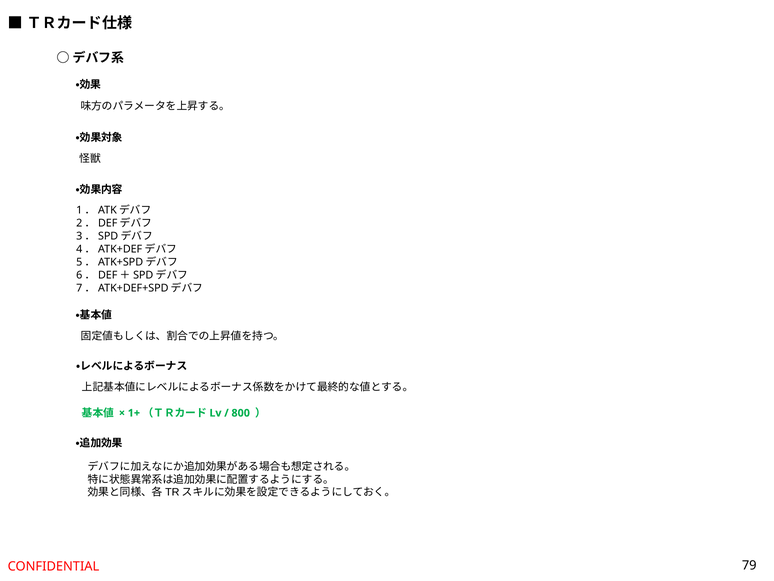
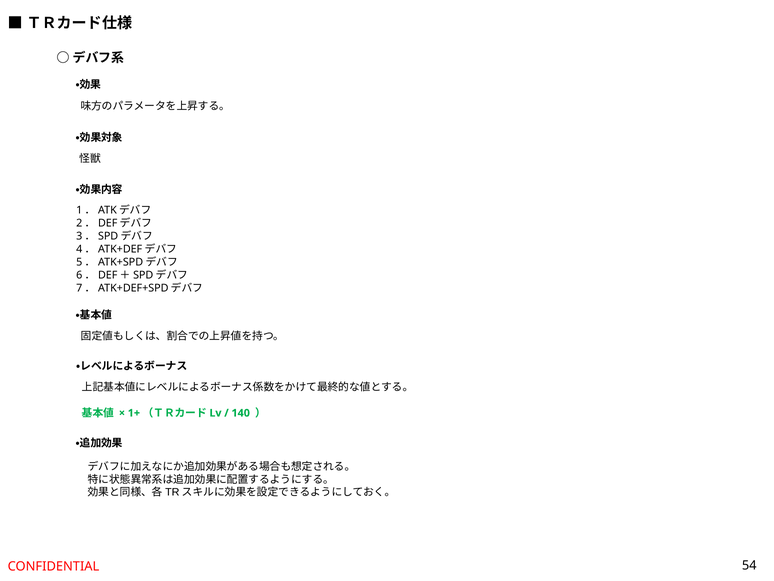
800: 800 -> 140 (241, 413)
79: 79 -> 54 (749, 565)
